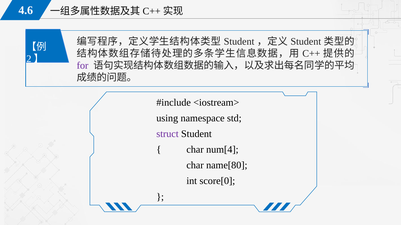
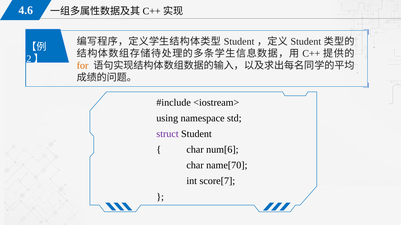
for colour: purple -> orange (83, 66)
num[4: num[4 -> num[6 (222, 150)
name[80: name[80 -> name[70 (227, 166)
score[0: score[0 -> score[7 (217, 181)
